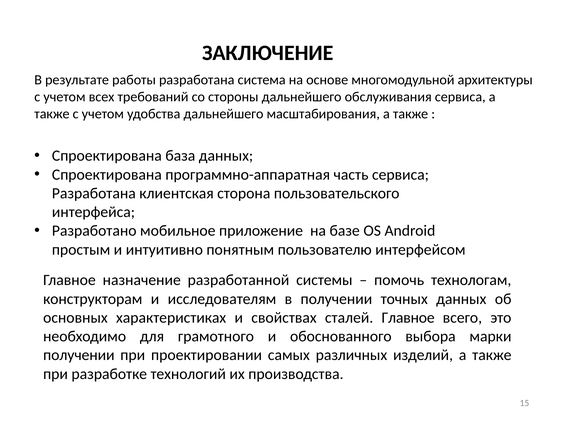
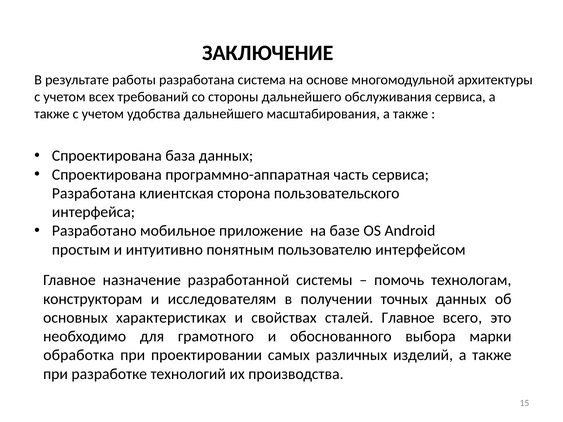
получении: получении -> обработка (79, 355)
